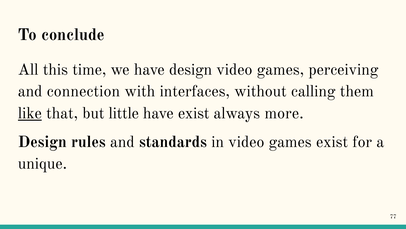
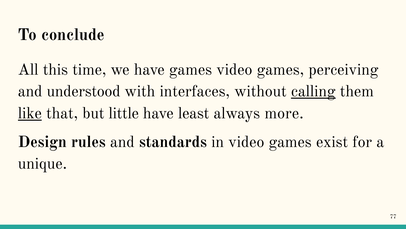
have design: design -> games (191, 69)
connection: connection -> understood (84, 91)
calling underline: none -> present (313, 91)
have exist: exist -> least (194, 113)
